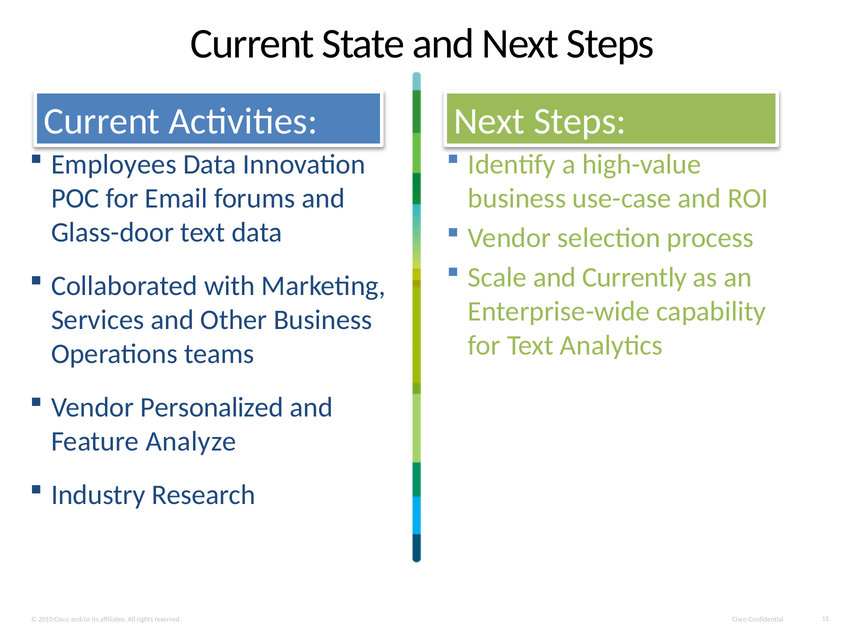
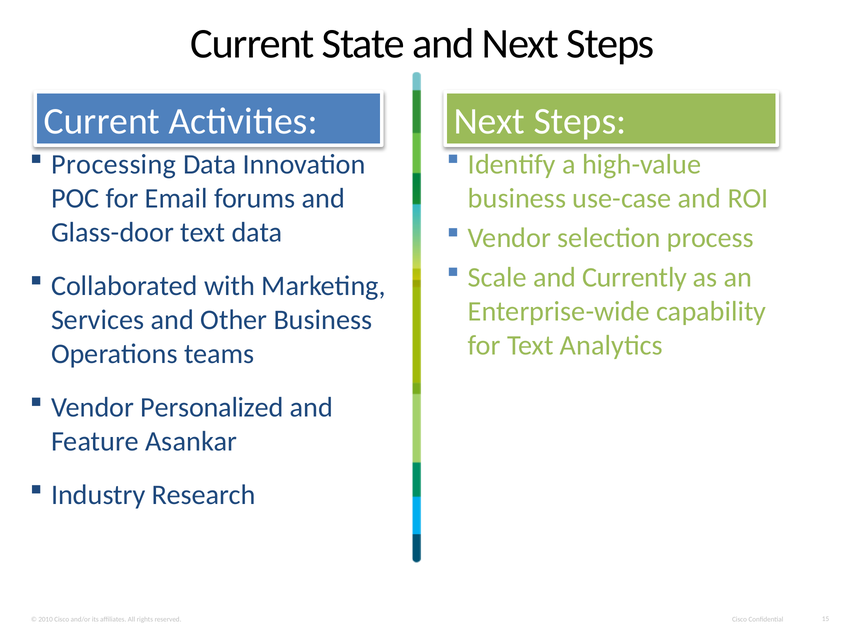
Employees: Employees -> Processing (114, 165)
Analyze: Analyze -> Asankar (191, 441)
